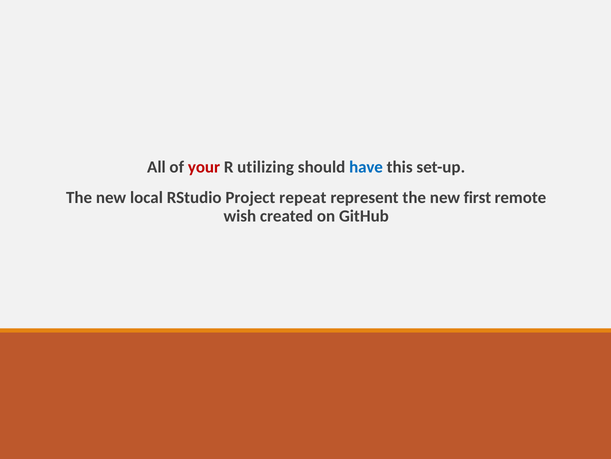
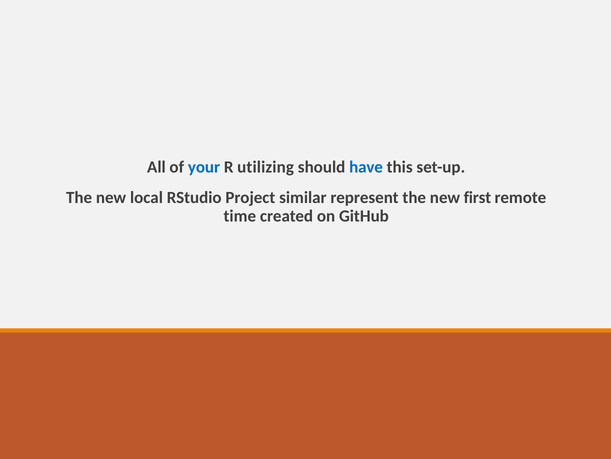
your colour: red -> blue (204, 167)
repeat: repeat -> similar (303, 197)
wish: wish -> time (240, 216)
